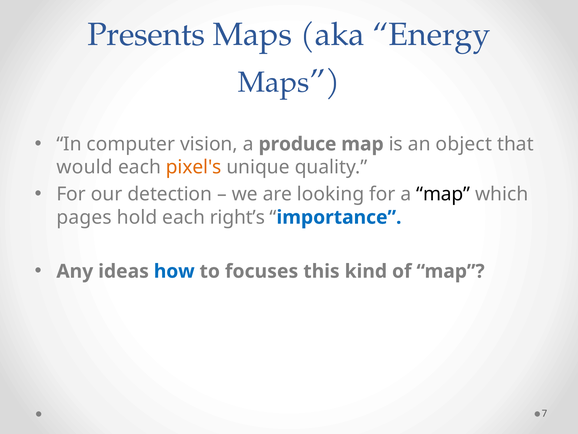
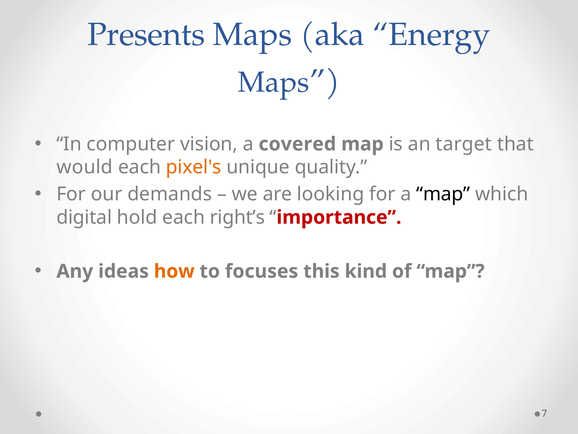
produce: produce -> covered (297, 144)
object: object -> target (464, 144)
detection: detection -> demands (170, 194)
pages: pages -> digital (84, 217)
importance colour: blue -> red (339, 217)
how colour: blue -> orange (174, 271)
